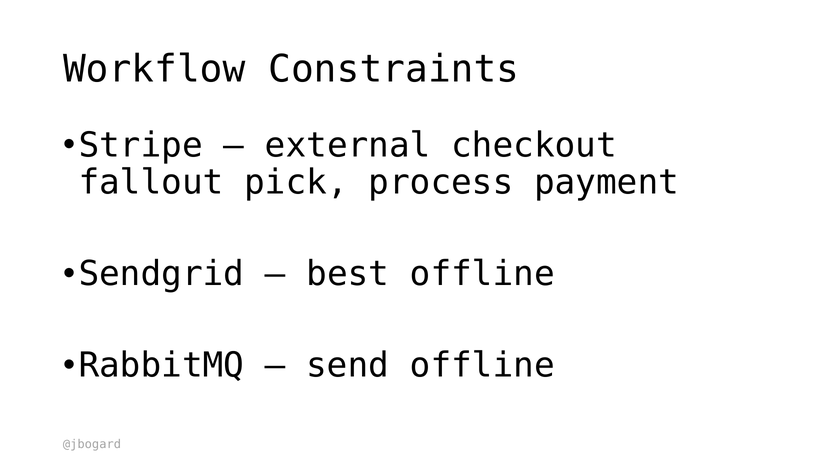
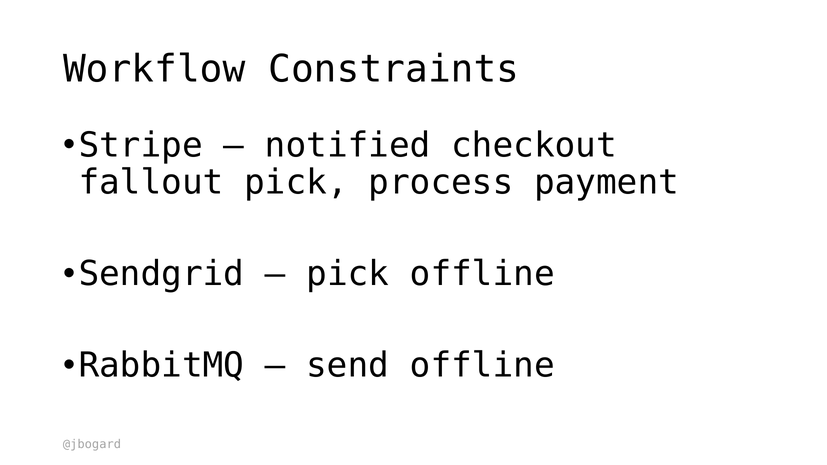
external: external -> notified (348, 145)
best: best -> pick (348, 274)
